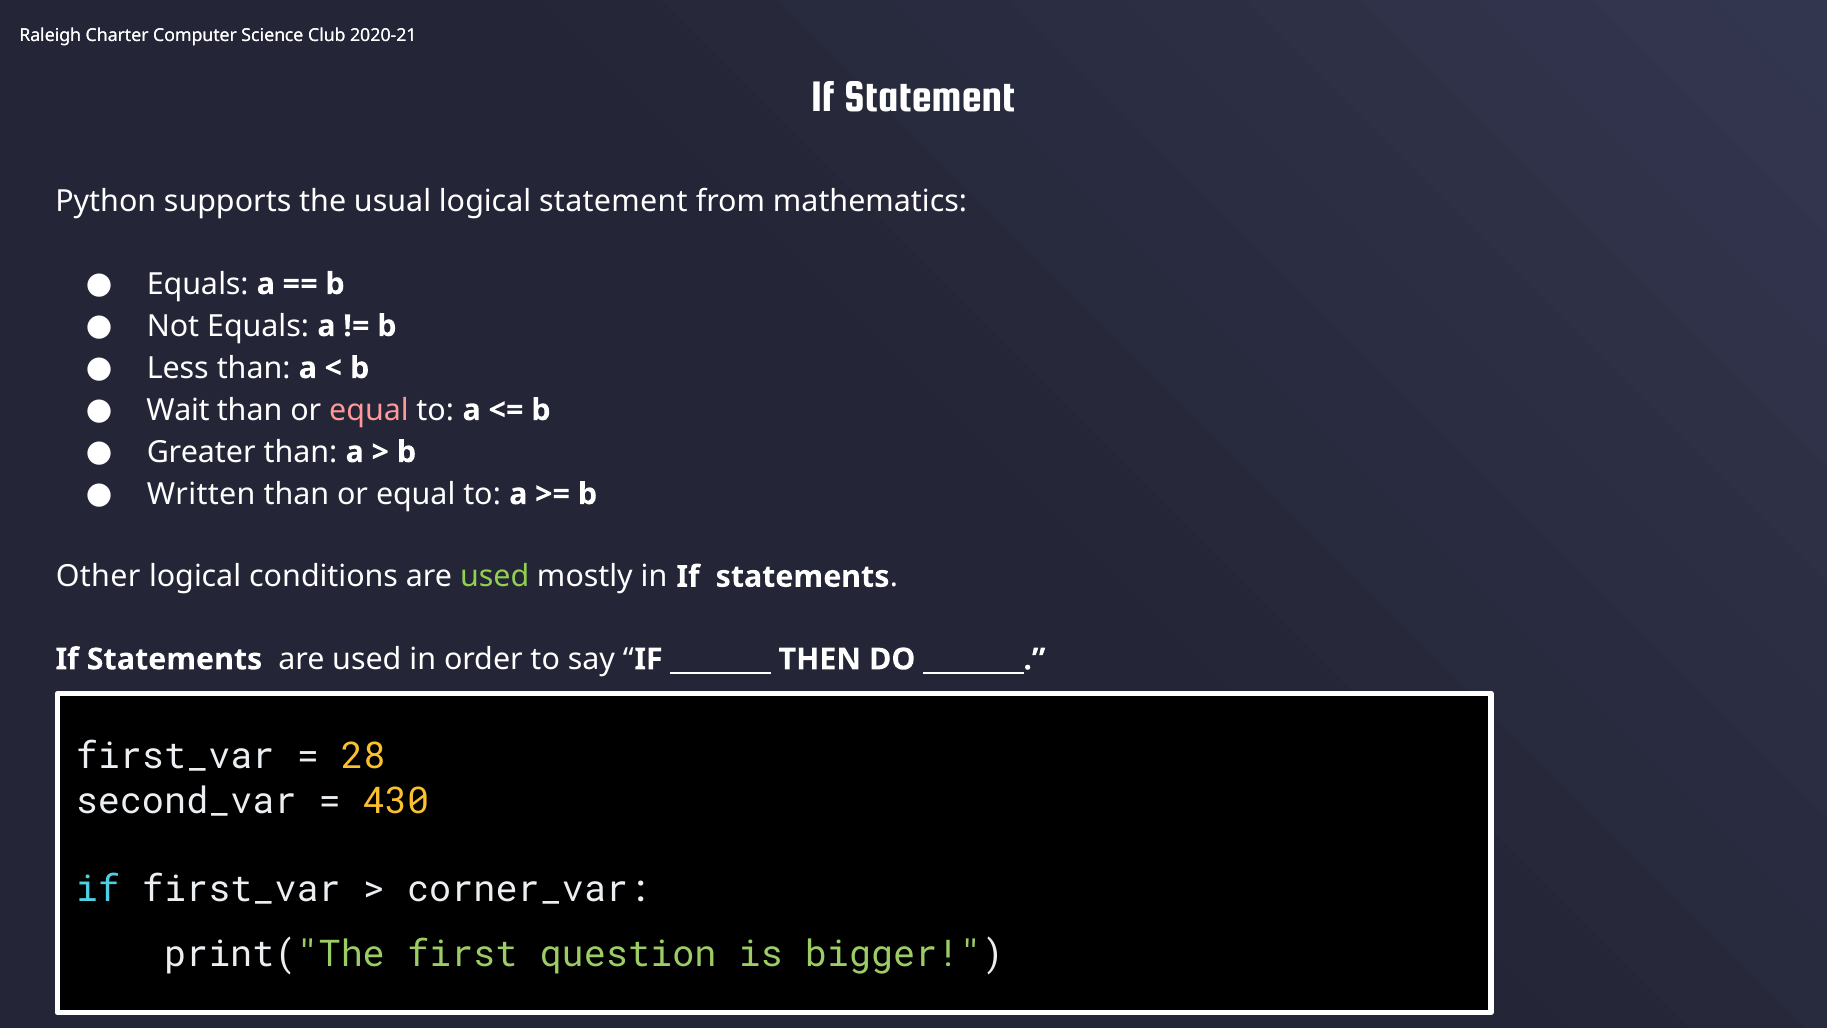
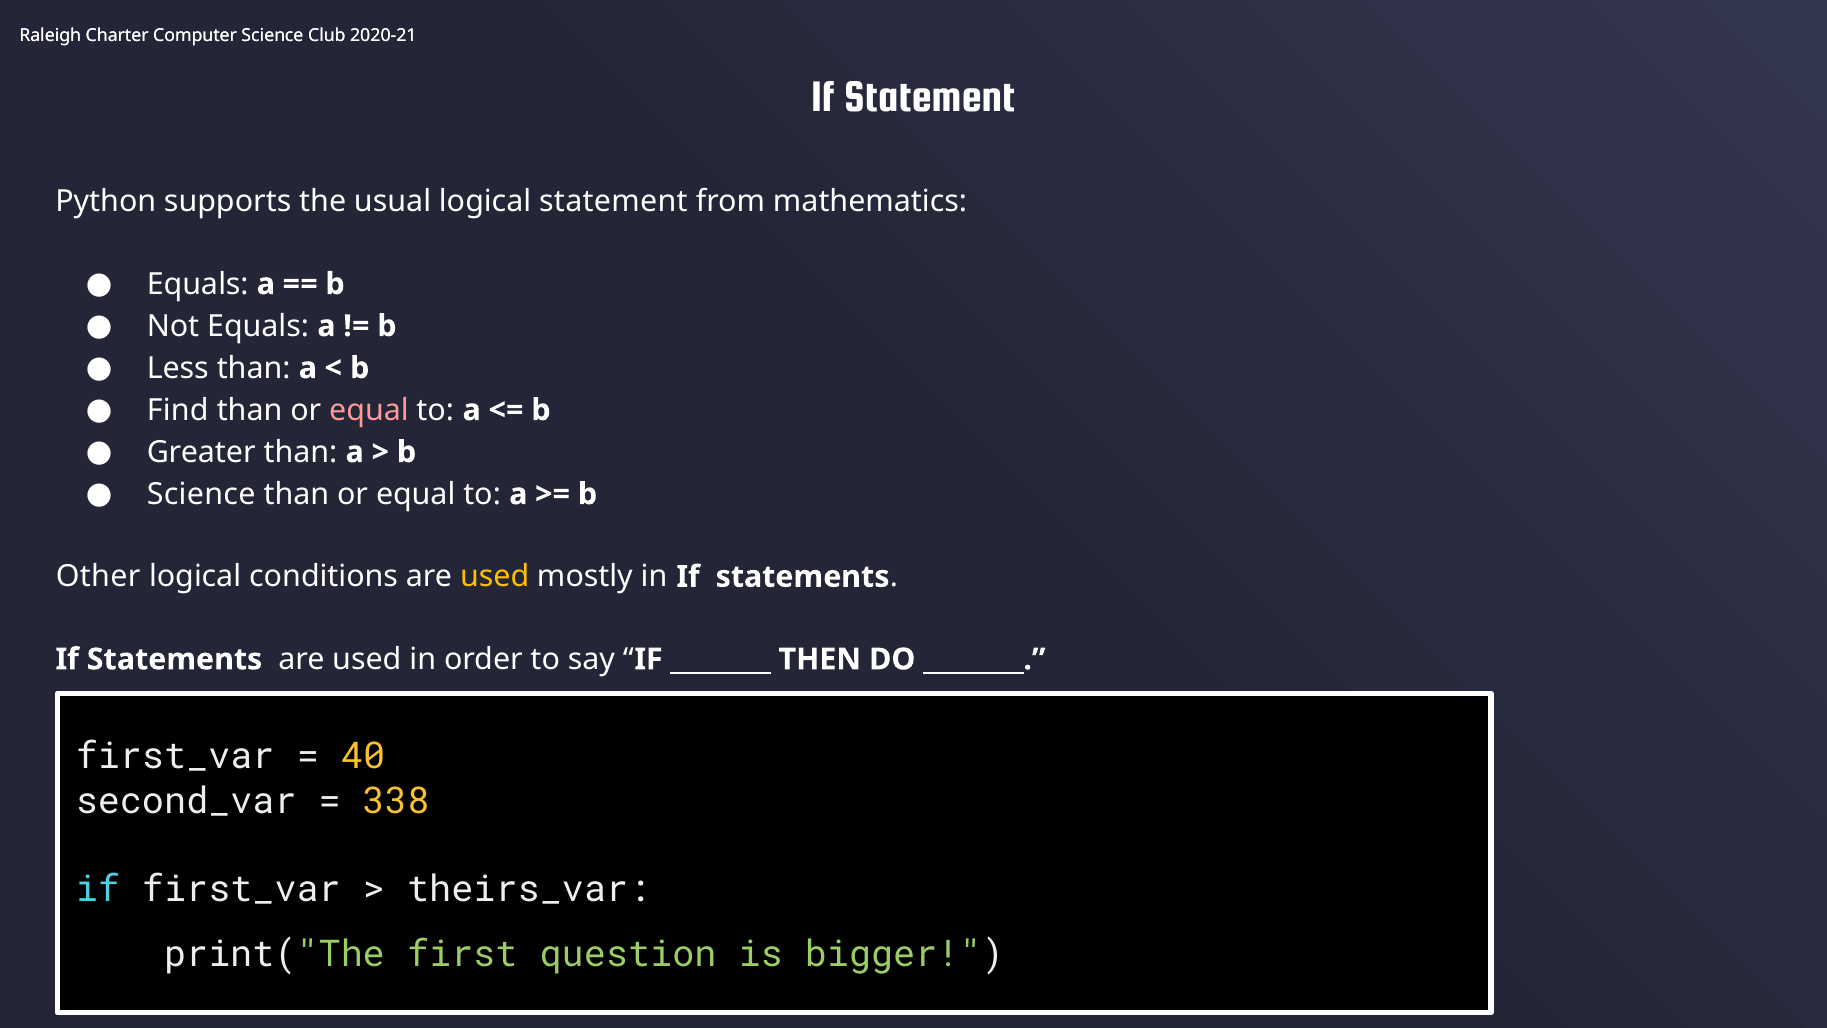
Wait: Wait -> Find (178, 410)
Written: Written -> Science (201, 494)
used colour: light green -> yellow (495, 577)
28: 28 -> 40 (363, 757)
430: 430 -> 338 (396, 801)
corner_var: corner_var -> theirs_var (529, 889)
